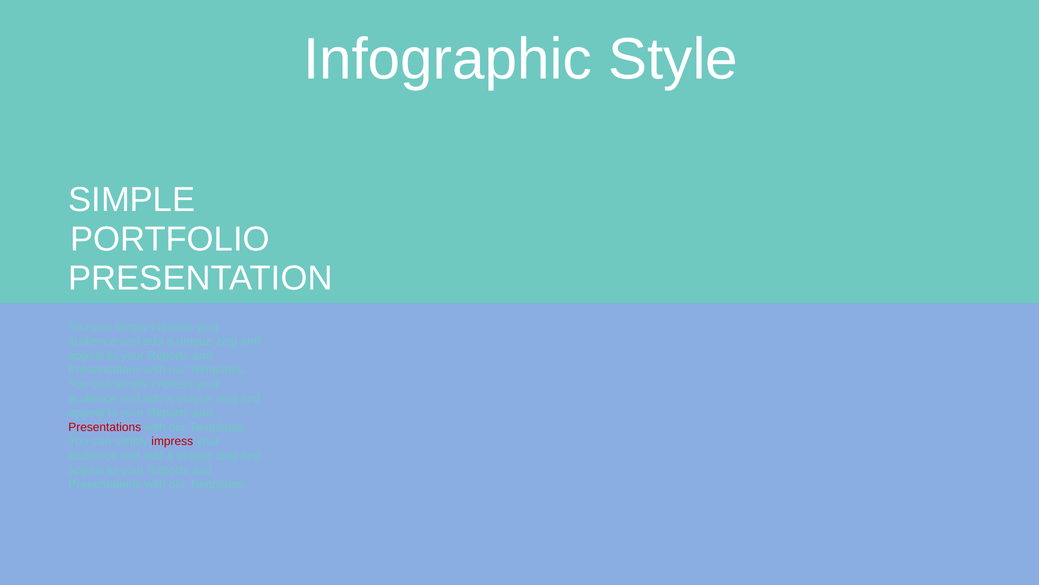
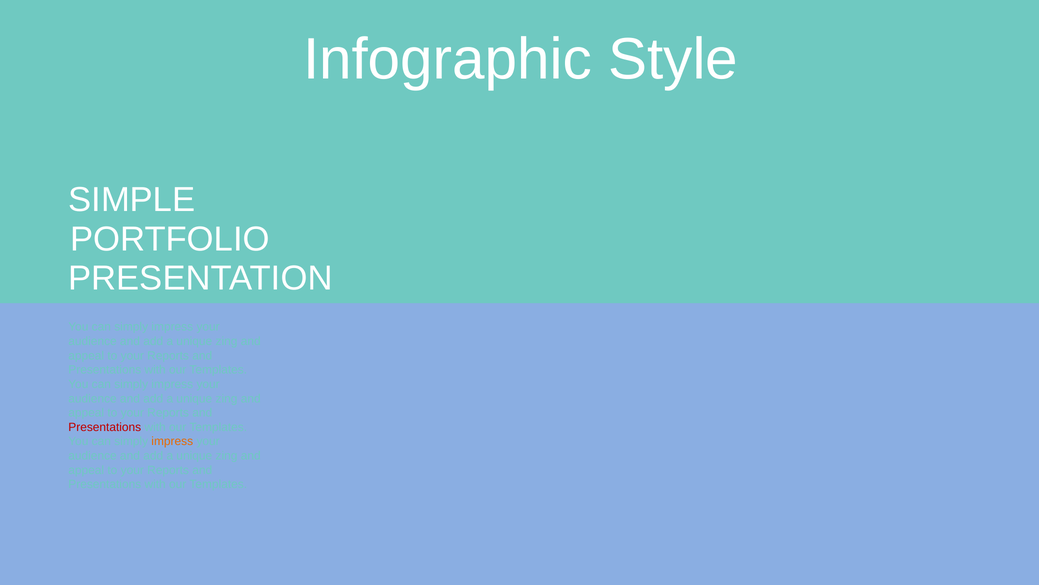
impress colour: red -> orange (172, 441)
